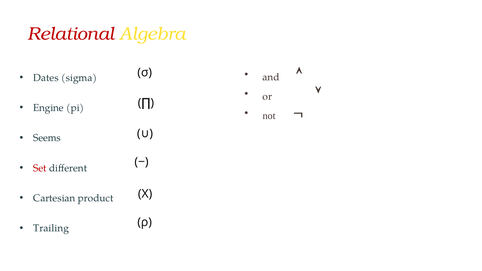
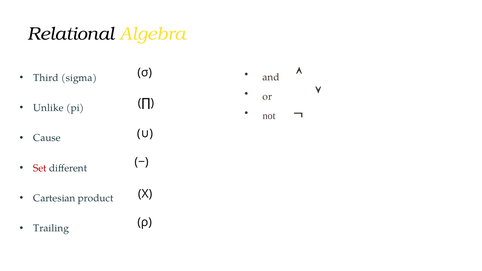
Relational colour: red -> black (71, 34)
Dates: Dates -> Third (46, 78)
Engine: Engine -> Unlike (48, 108)
Seems: Seems -> Cause (47, 138)
